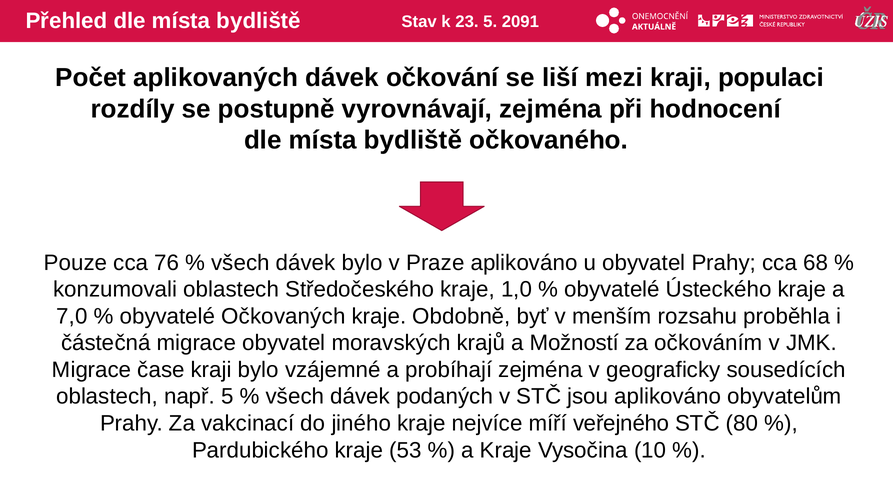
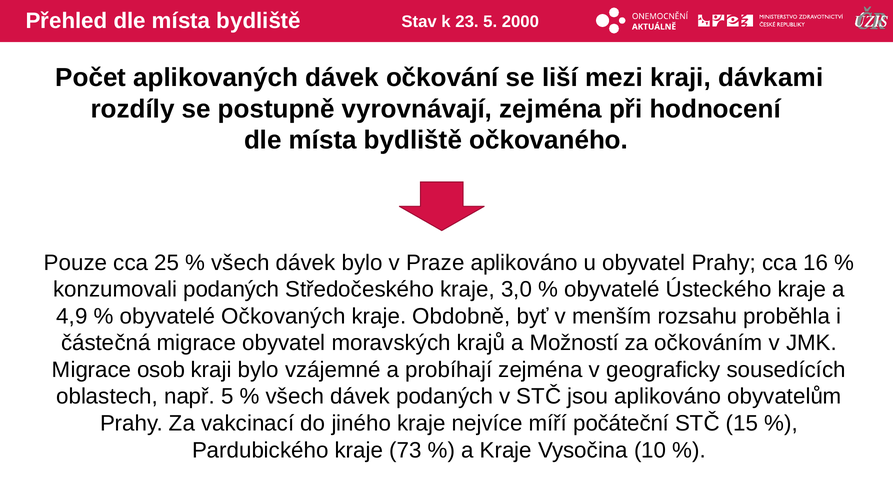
2091: 2091 -> 2000 (520, 22)
populaci: populaci -> dávkami (771, 78)
76: 76 -> 25 (167, 263)
68: 68 -> 16 (816, 263)
konzumovali oblastech: oblastech -> podaných (231, 290)
1,0: 1,0 -> 3,0 (517, 290)
7,0: 7,0 -> 4,9 (72, 316)
čase: čase -> osob (161, 370)
veřejného: veřejného -> počáteční (621, 424)
80: 80 -> 15 (742, 424)
53: 53 -> 73 (405, 450)
